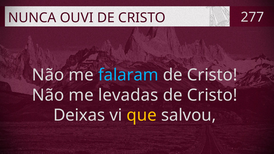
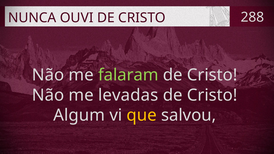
277: 277 -> 288 (252, 17)
falaram colour: light blue -> light green (128, 75)
Deixas: Deixas -> Algum (79, 115)
